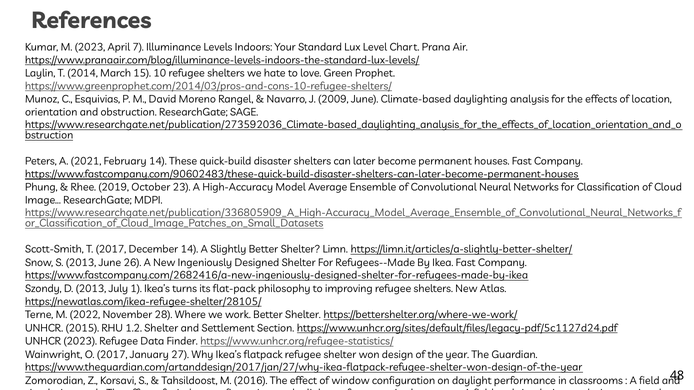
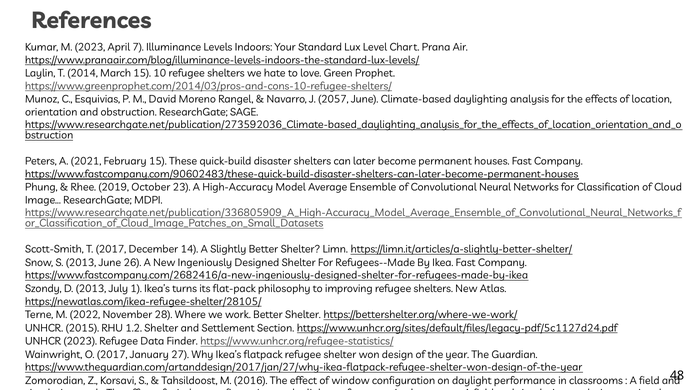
2009: 2009 -> 2057 (333, 99)
February 14: 14 -> 15 (158, 162)
